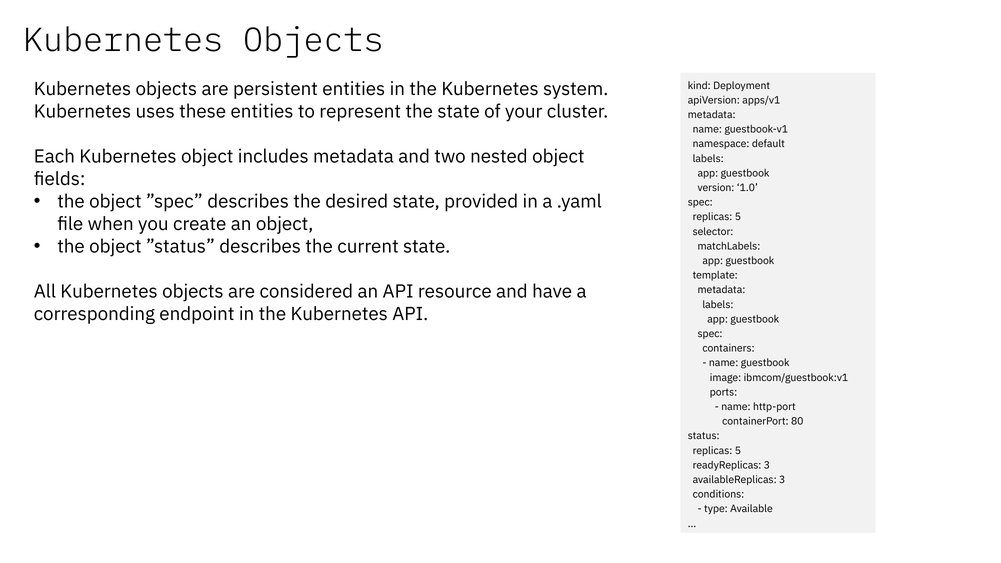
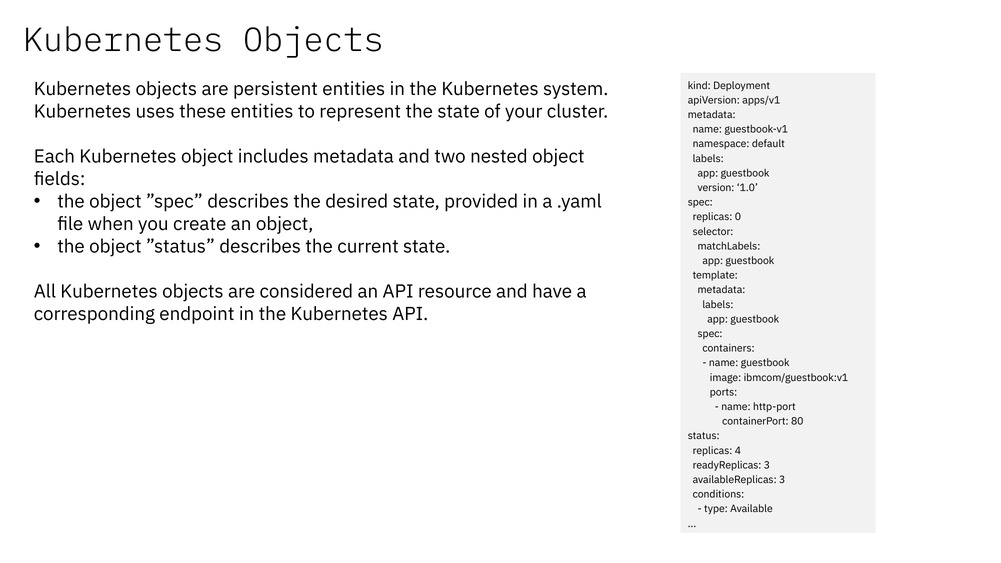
5: 5 -> 0 (738, 217)
5: 5 -> 4 (738, 451)
